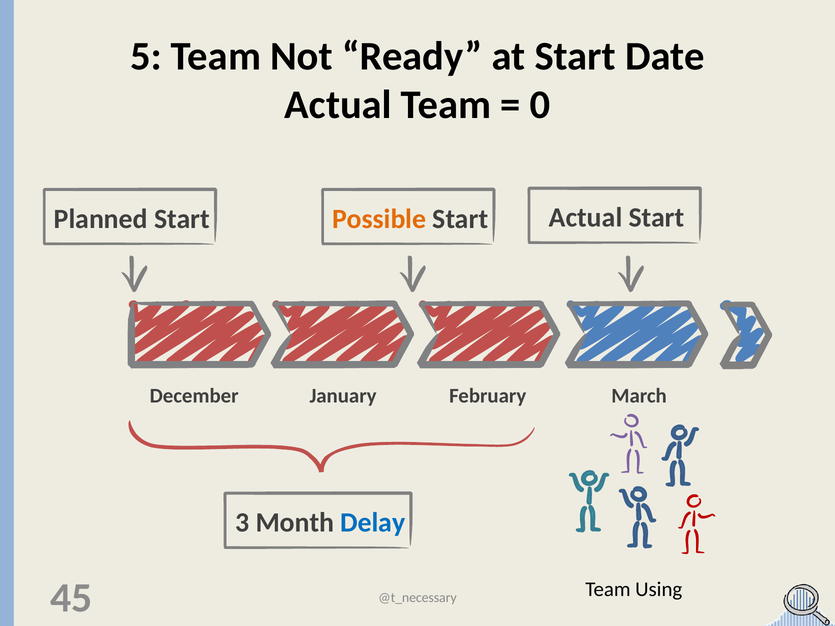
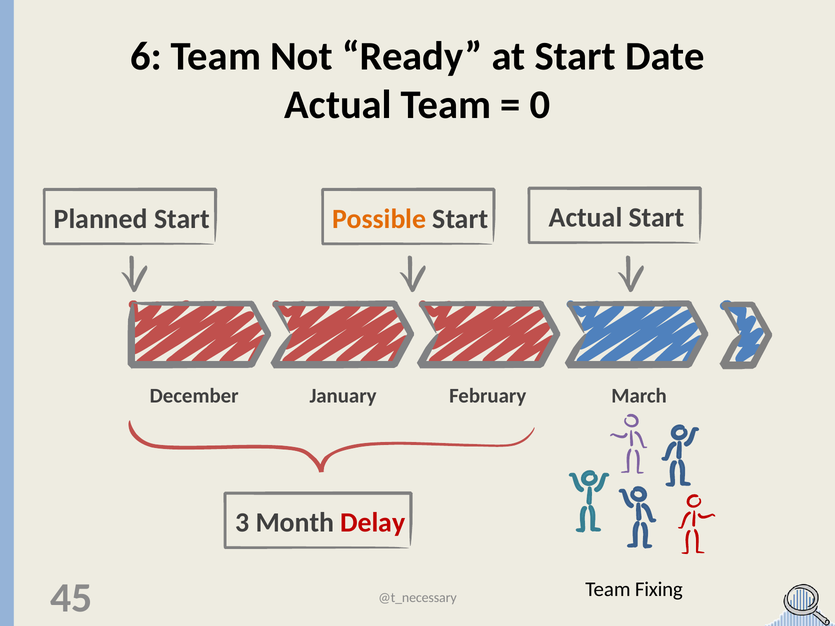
5: 5 -> 6 (146, 56)
Delay colour: blue -> red (373, 523)
Using: Using -> Fixing (659, 589)
